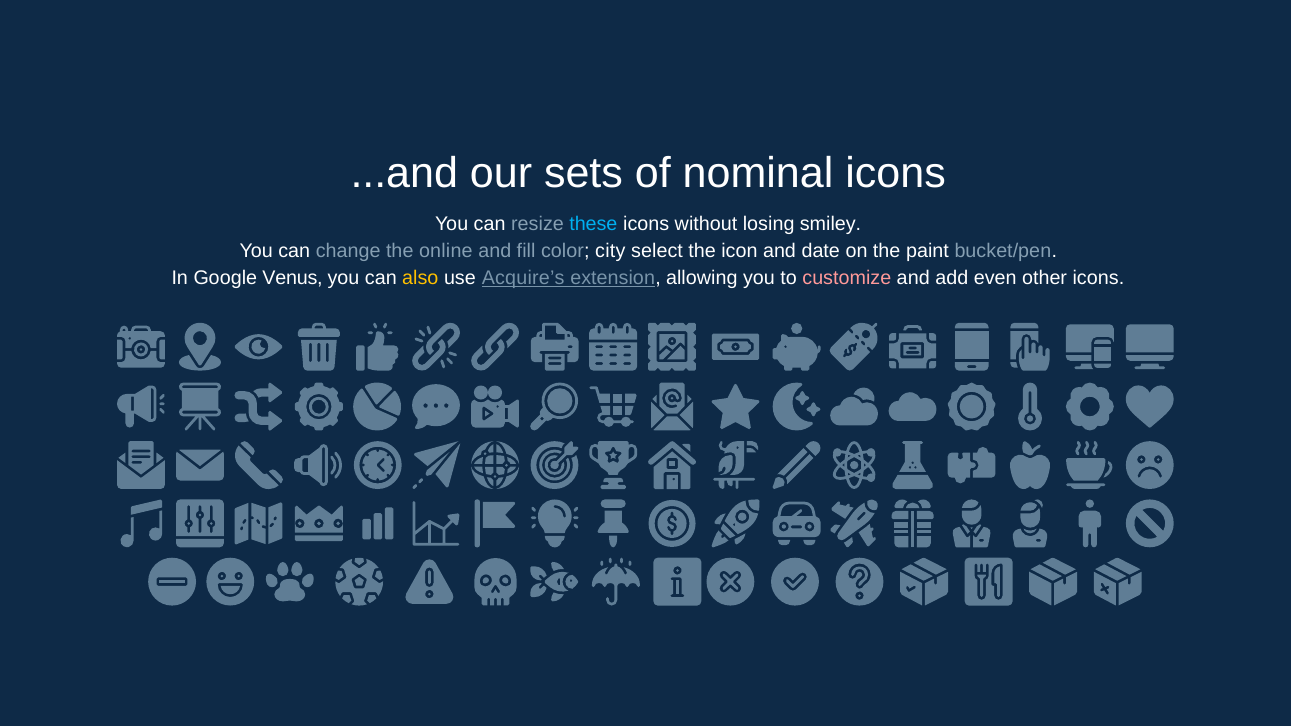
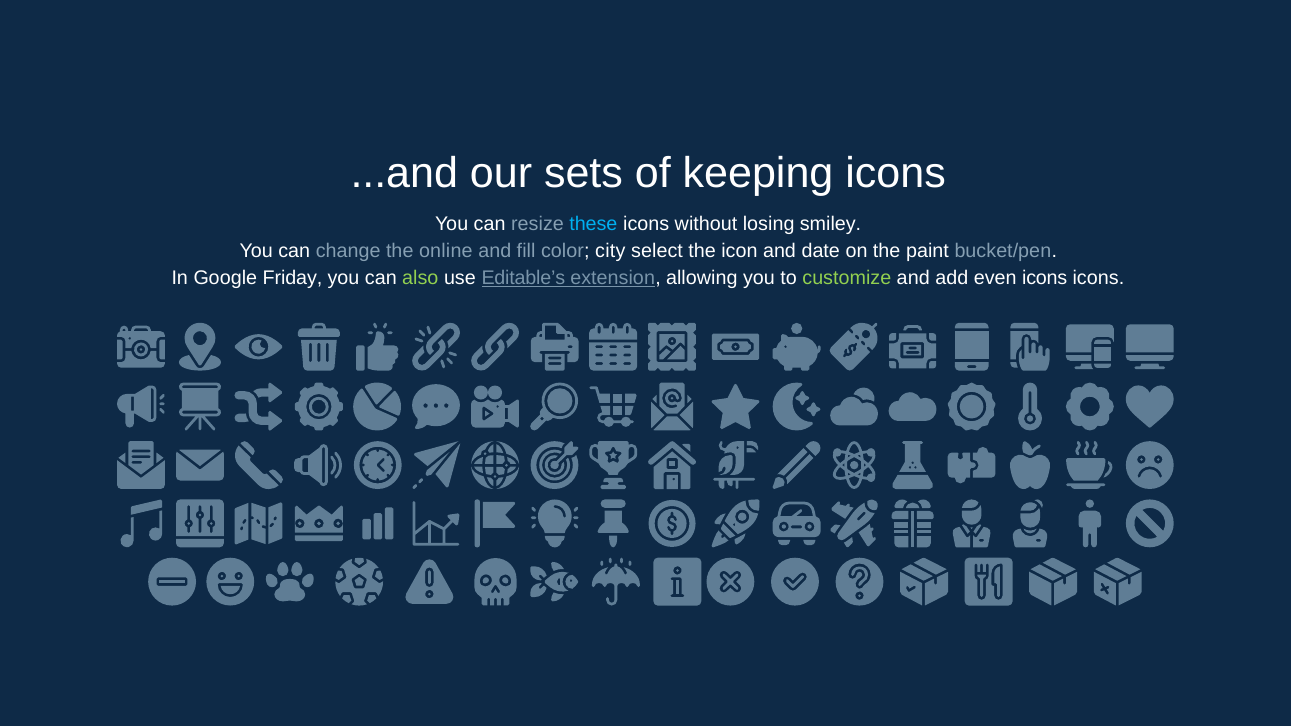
nominal: nominal -> keeping (758, 174)
Venus: Venus -> Friday (292, 278)
also colour: yellow -> light green (420, 278)
Acquire’s: Acquire’s -> Editable’s (523, 278)
customize colour: pink -> light green (847, 278)
even other: other -> icons (1045, 278)
